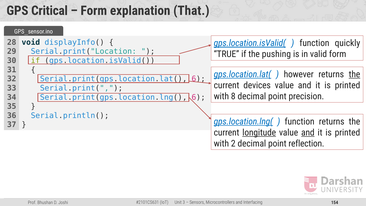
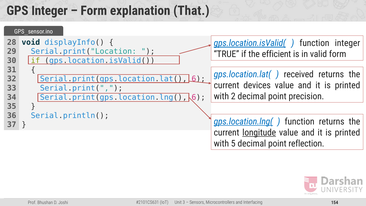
GPS Critical: Critical -> Integer (50, 11)
function quickly: quickly -> integer (347, 43)
pushing: pushing -> efficient (276, 54)
gps.location.lat( underline: present -> none (242, 74)
however: however -> received (299, 74)
the underline: present -> none (354, 74)
8: 8 -> 2 (233, 96)
and underline: present -> none (308, 132)
2: 2 -> 5 (233, 143)
